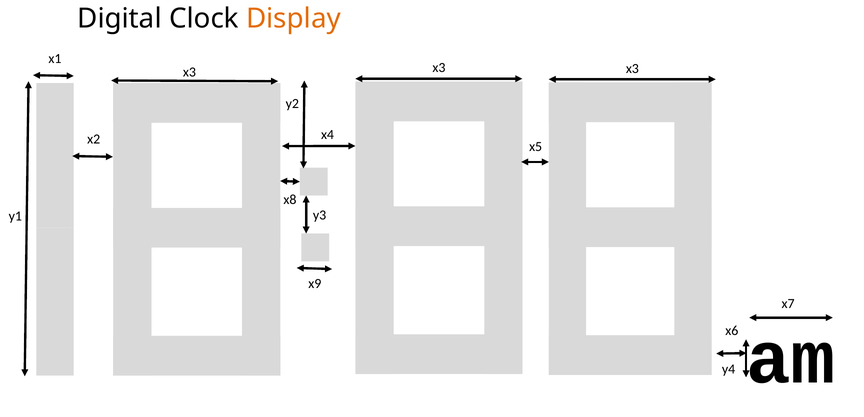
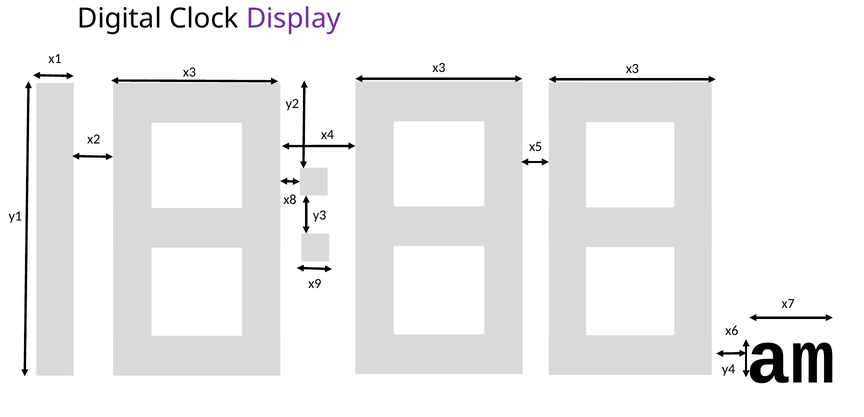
Display colour: orange -> purple (293, 18)
